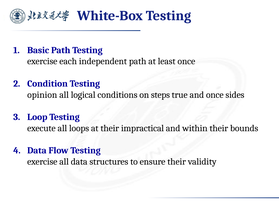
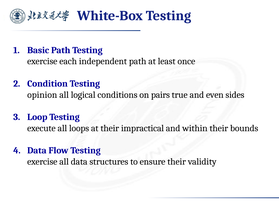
steps: steps -> pairs (160, 95)
and once: once -> even (215, 95)
